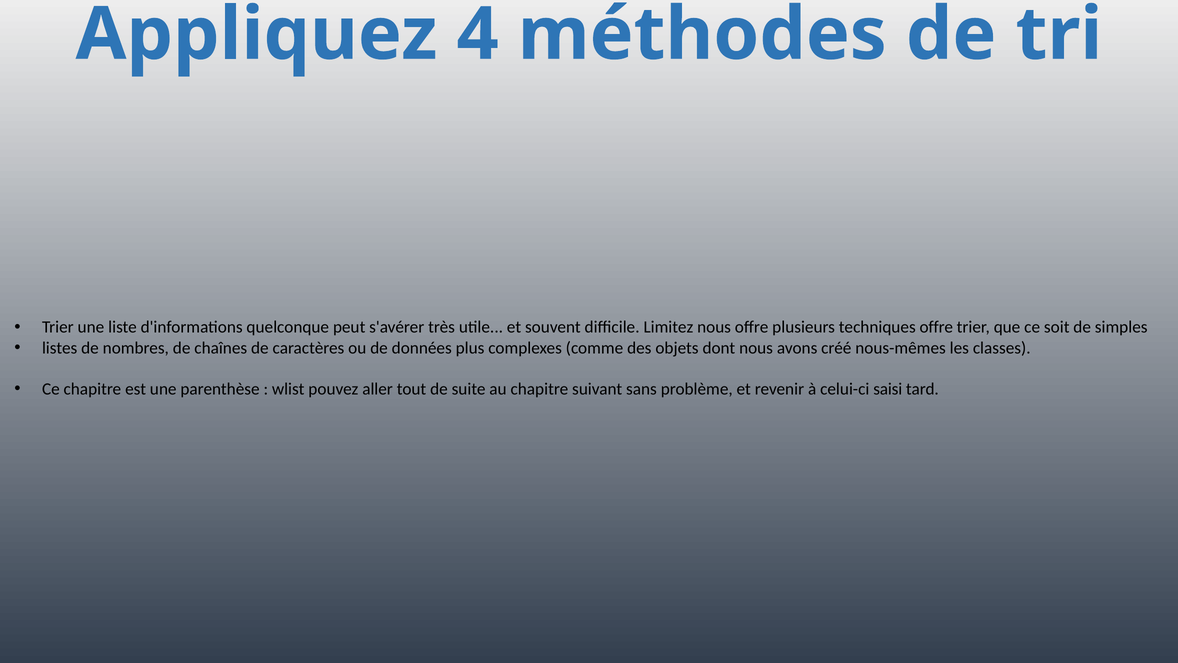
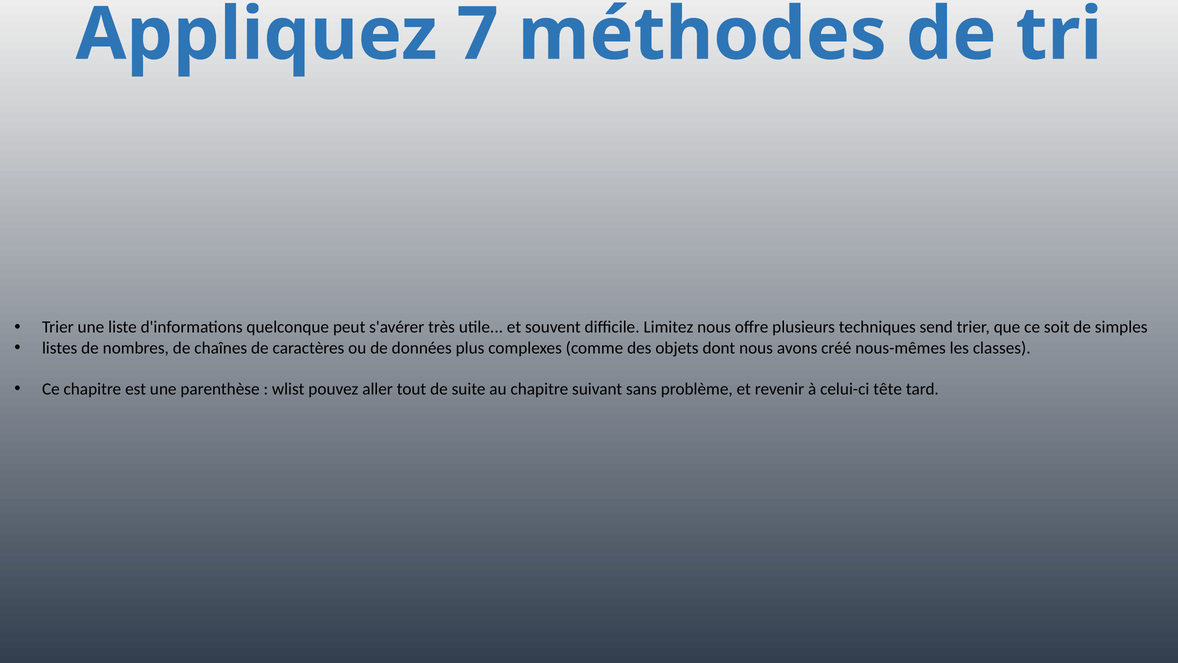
4: 4 -> 7 (478, 34)
techniques offre: offre -> send (936, 327)
saisi: saisi -> tête (888, 389)
